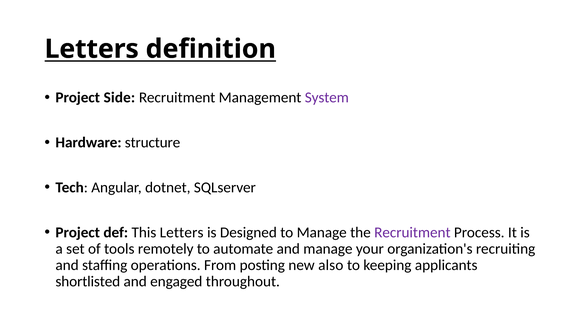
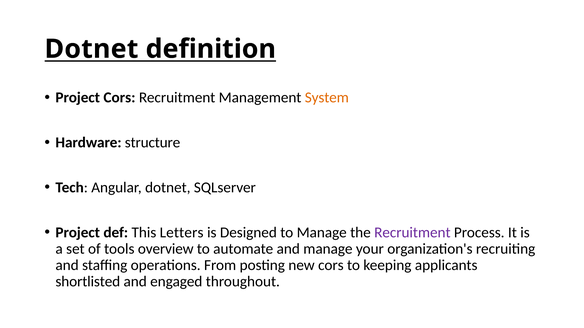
Letters: Letters -> Dotnet (91, 49)
Project Side: Side -> Cors (119, 98)
System colour: purple -> orange (327, 98)
remotely: remotely -> overview (166, 249)
new also: also -> cors (331, 266)
